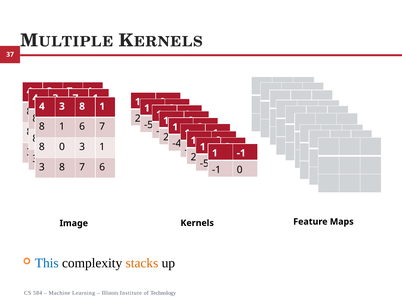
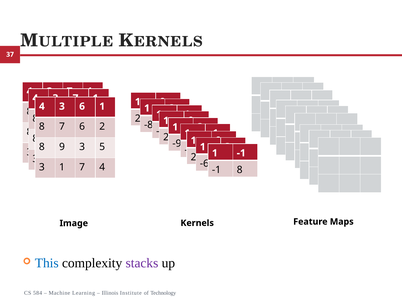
8: 8 -> 6 (82, 107)
-5: -5 -> -8 (149, 125)
1: 1 -> 7 (62, 127)
6 7: 7 -> 2 (102, 127)
-4: -4 -> -9 (177, 144)
8 0: 0 -> 9 (62, 147)
3 1: 1 -> 5 (102, 147)
-5: -5 -> -6 (204, 164)
8: 8 -> 1 (62, 167)
7 6: 6 -> 4 (102, 167)
-1 0: 0 -> 8 (240, 170)
stacks colour: orange -> purple (142, 264)
